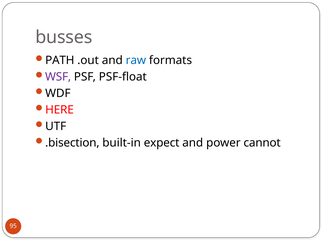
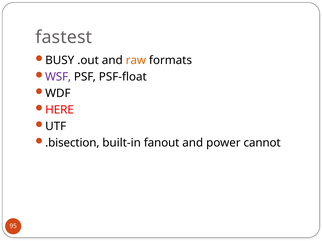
busses: busses -> fastest (64, 37)
PATH: PATH -> BUSY (60, 60)
raw colour: blue -> orange (136, 60)
expect: expect -> fanout (162, 143)
